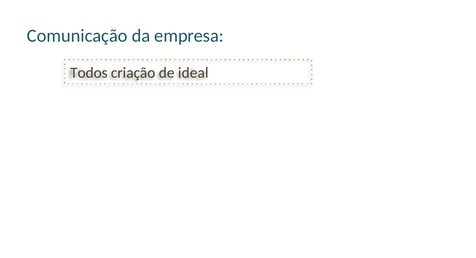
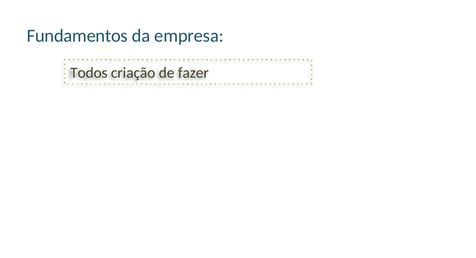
Comunicação: Comunicação -> Fundamentos (77, 36)
ideal: ideal -> fazer (193, 73)
